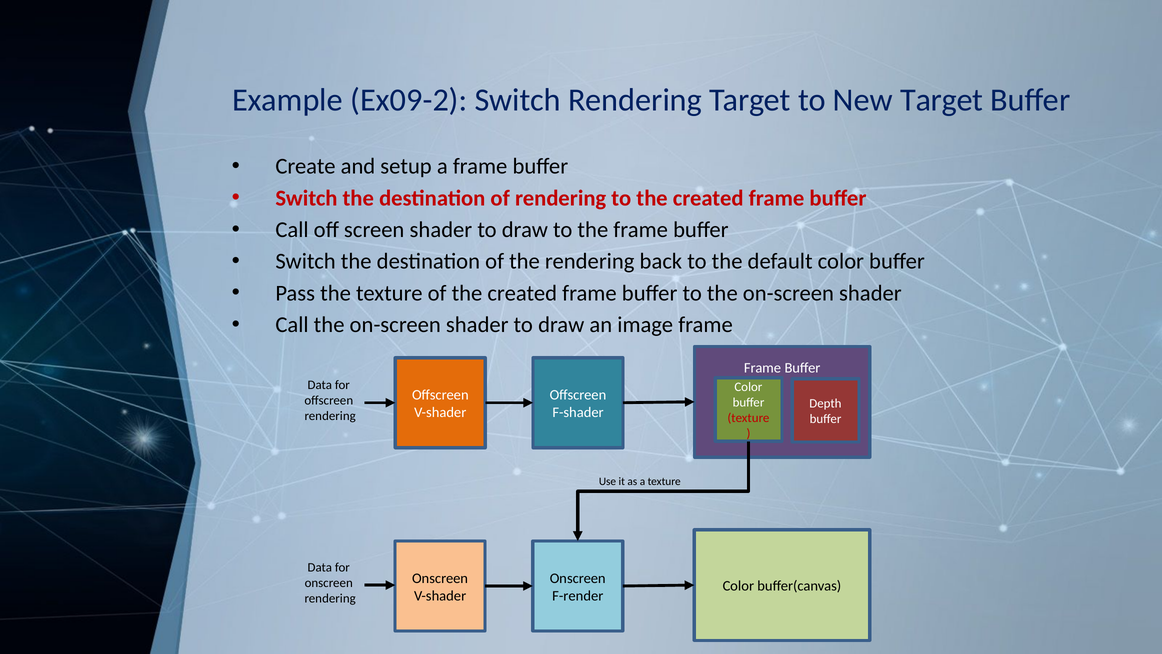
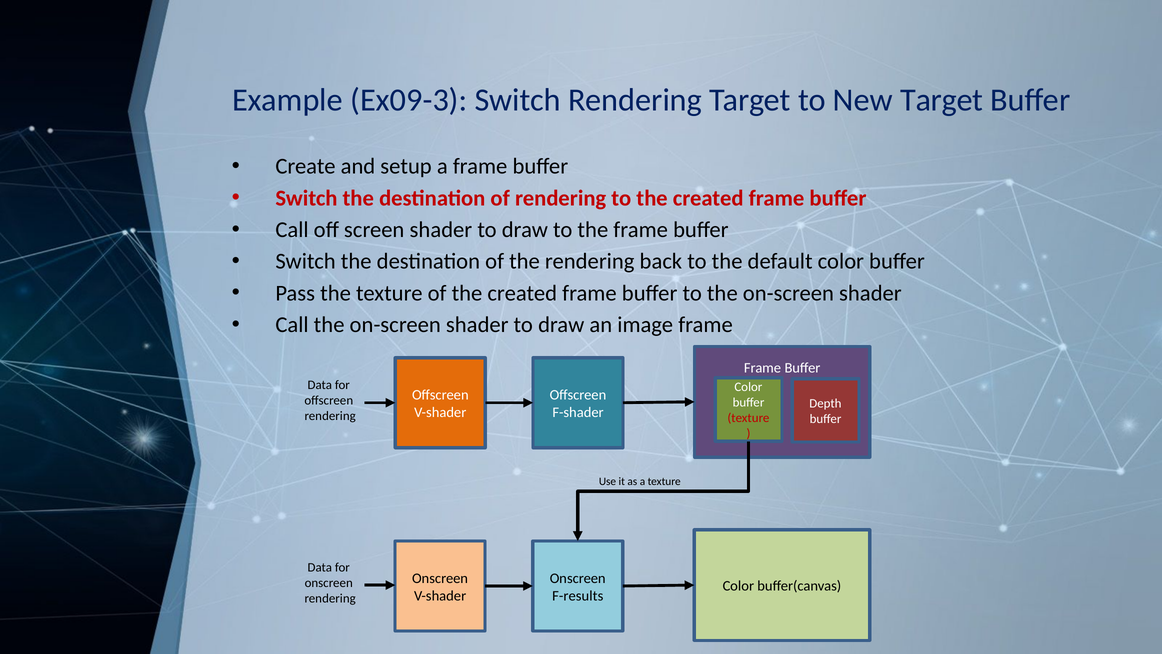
Ex09-2: Ex09-2 -> Ex09-3 (409, 100)
F-render: F-render -> F-results (578, 595)
